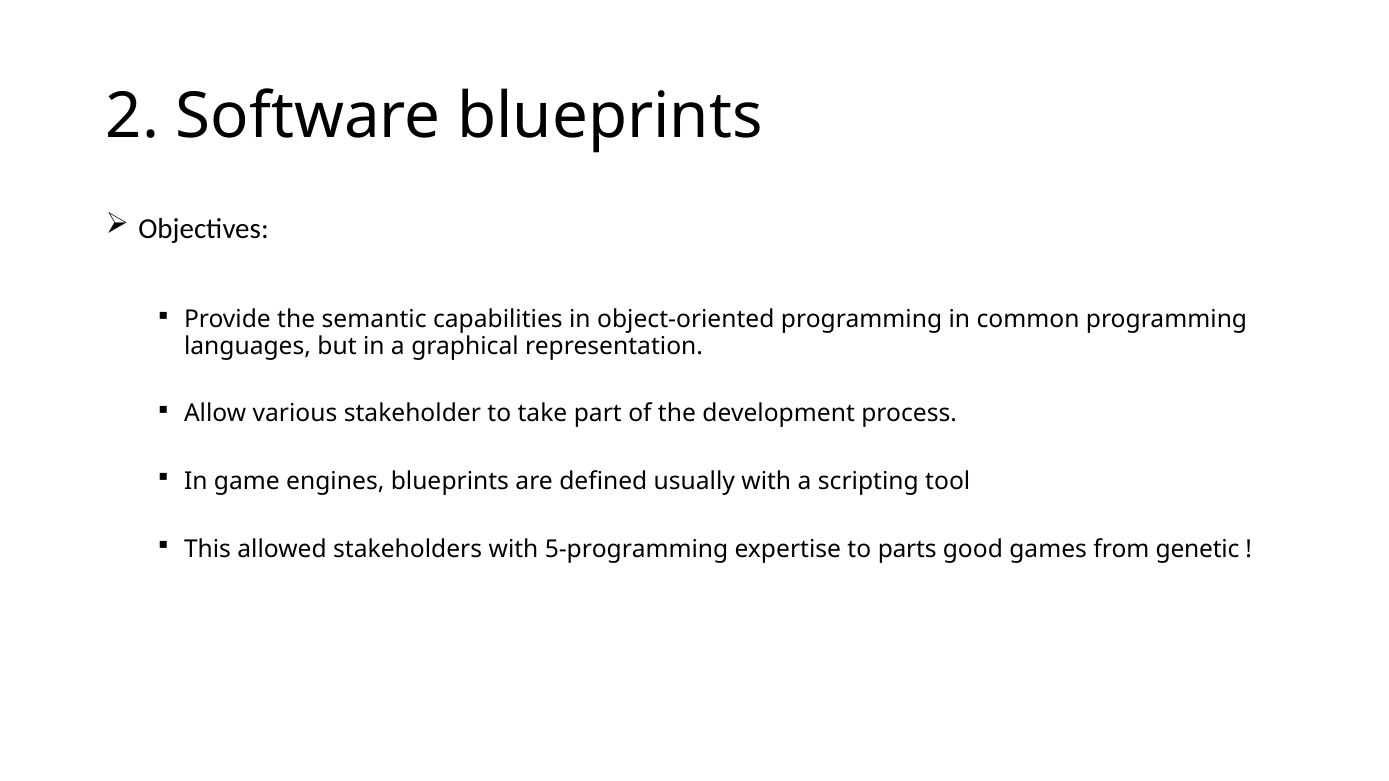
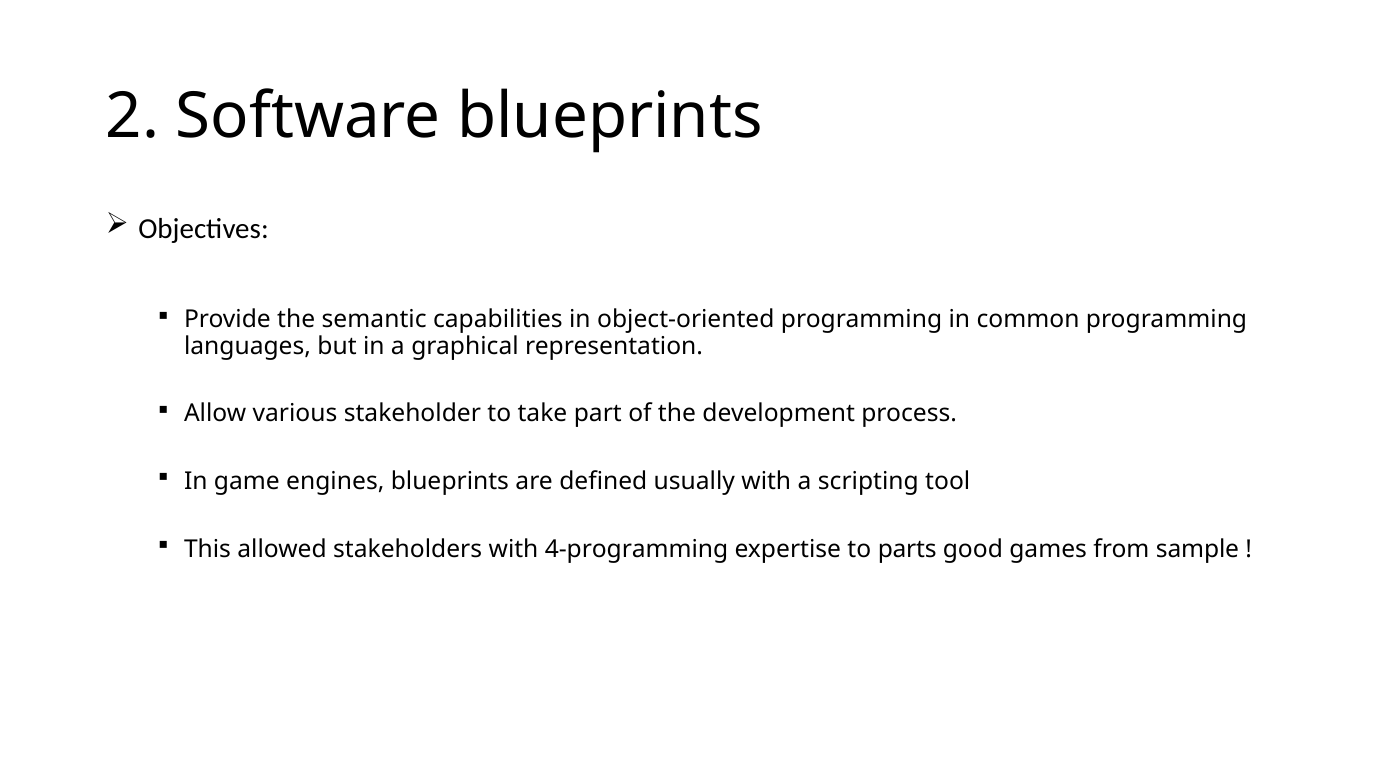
5-programming: 5-programming -> 4-programming (636, 549)
genetic: genetic -> sample (1198, 549)
